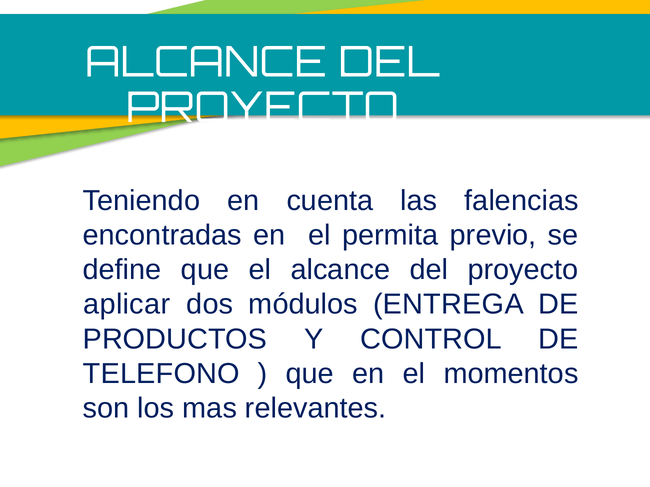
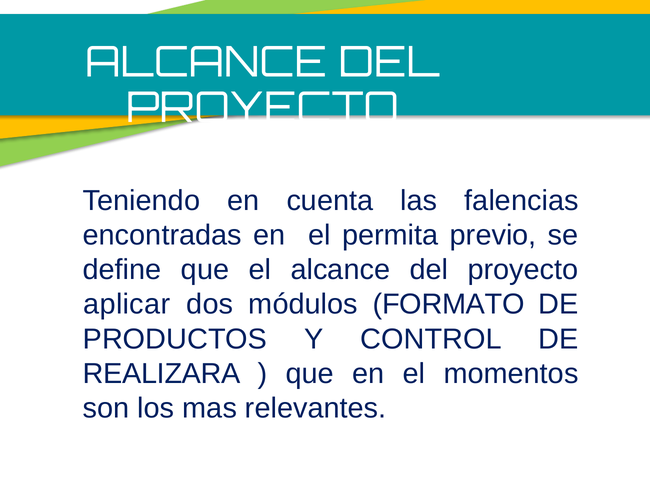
ENTREGA: ENTREGA -> FORMATO (449, 305)
TELEFONO: TELEFONO -> REALIZARA (162, 374)
